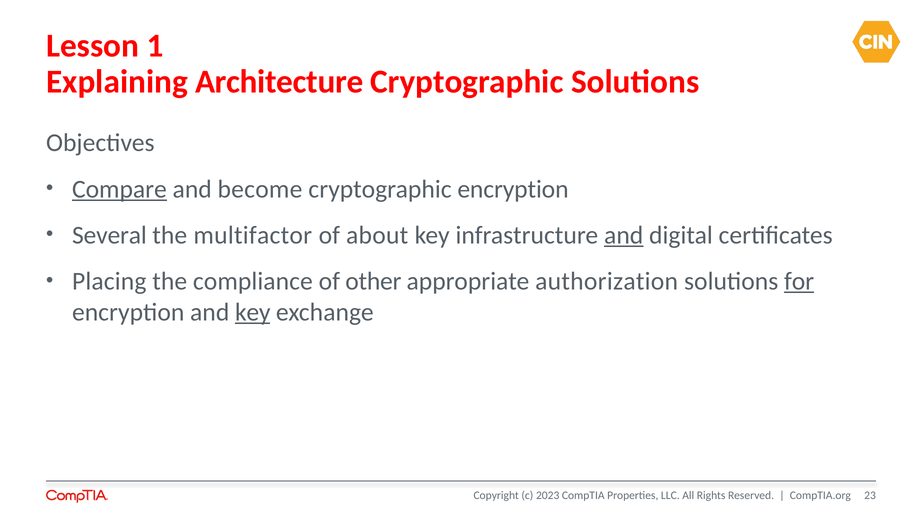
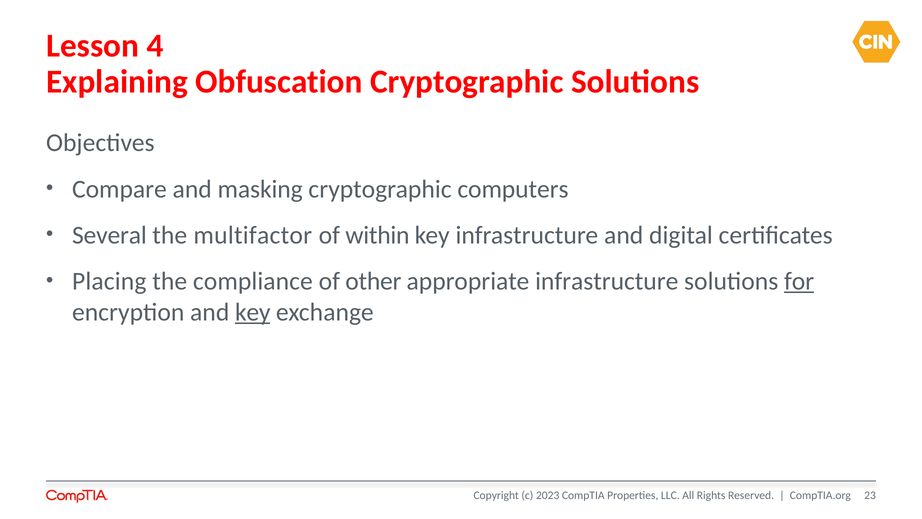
1: 1 -> 4 (155, 46)
Architecture: Architecture -> Obfuscation (279, 82)
Compare underline: present -> none (119, 189)
become: become -> masking (260, 189)
cryptographic encryption: encryption -> computers (513, 189)
about: about -> within (377, 235)
and underline: present -> none (624, 235)
appropriate authorization: authorization -> infrastructure (607, 281)
